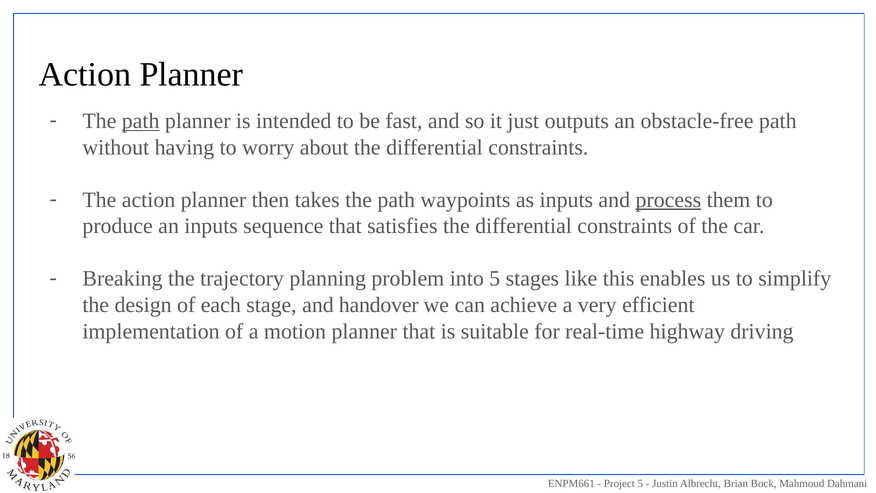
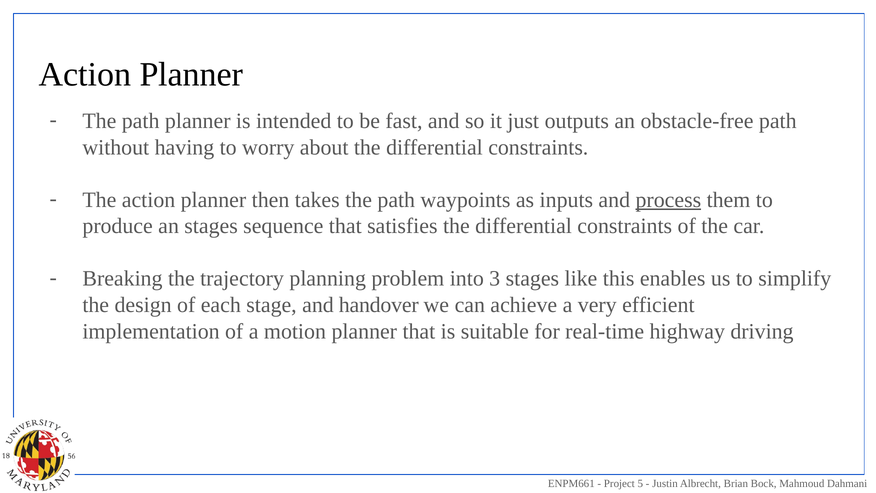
path underline: present -> none (141, 121)
an inputs: inputs -> stages (211, 226)
into 5: 5 -> 3 (495, 279)
